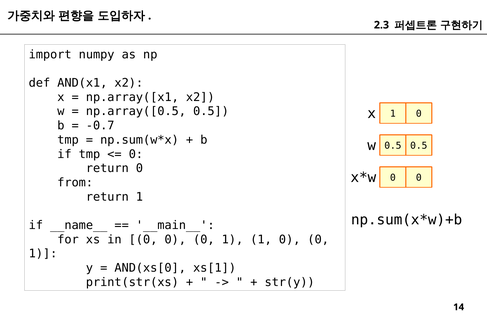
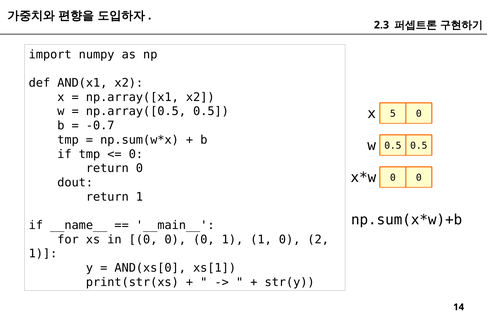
x 1: 1 -> 5 (393, 114)
from: from -> dout (75, 182)
1 0 0: 0 -> 2 (318, 239)
